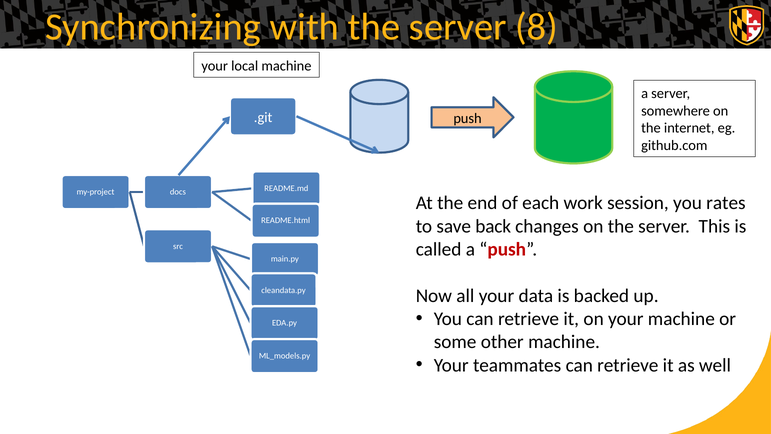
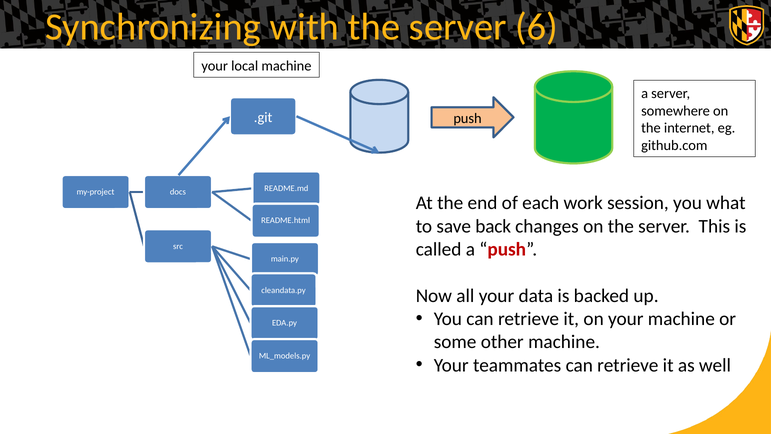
8: 8 -> 6 (537, 27)
rates: rates -> what (726, 203)
